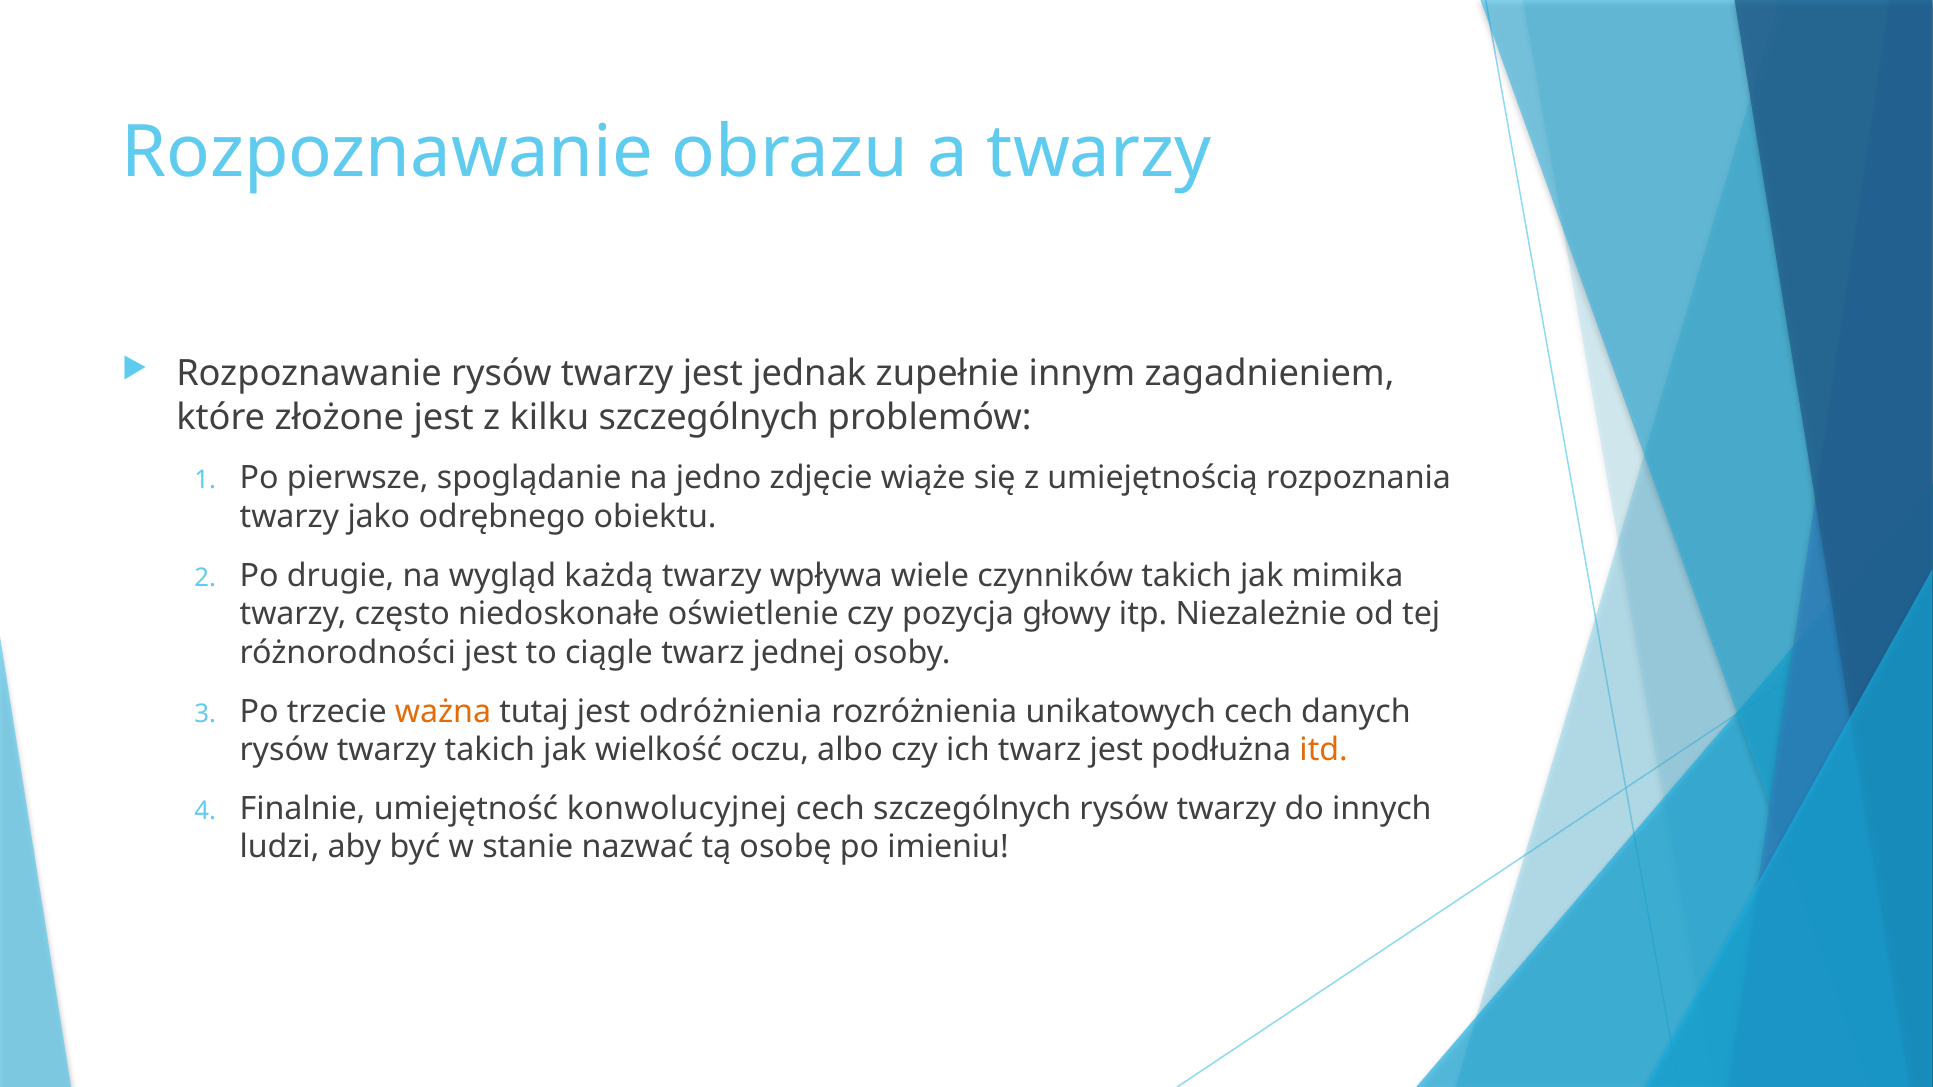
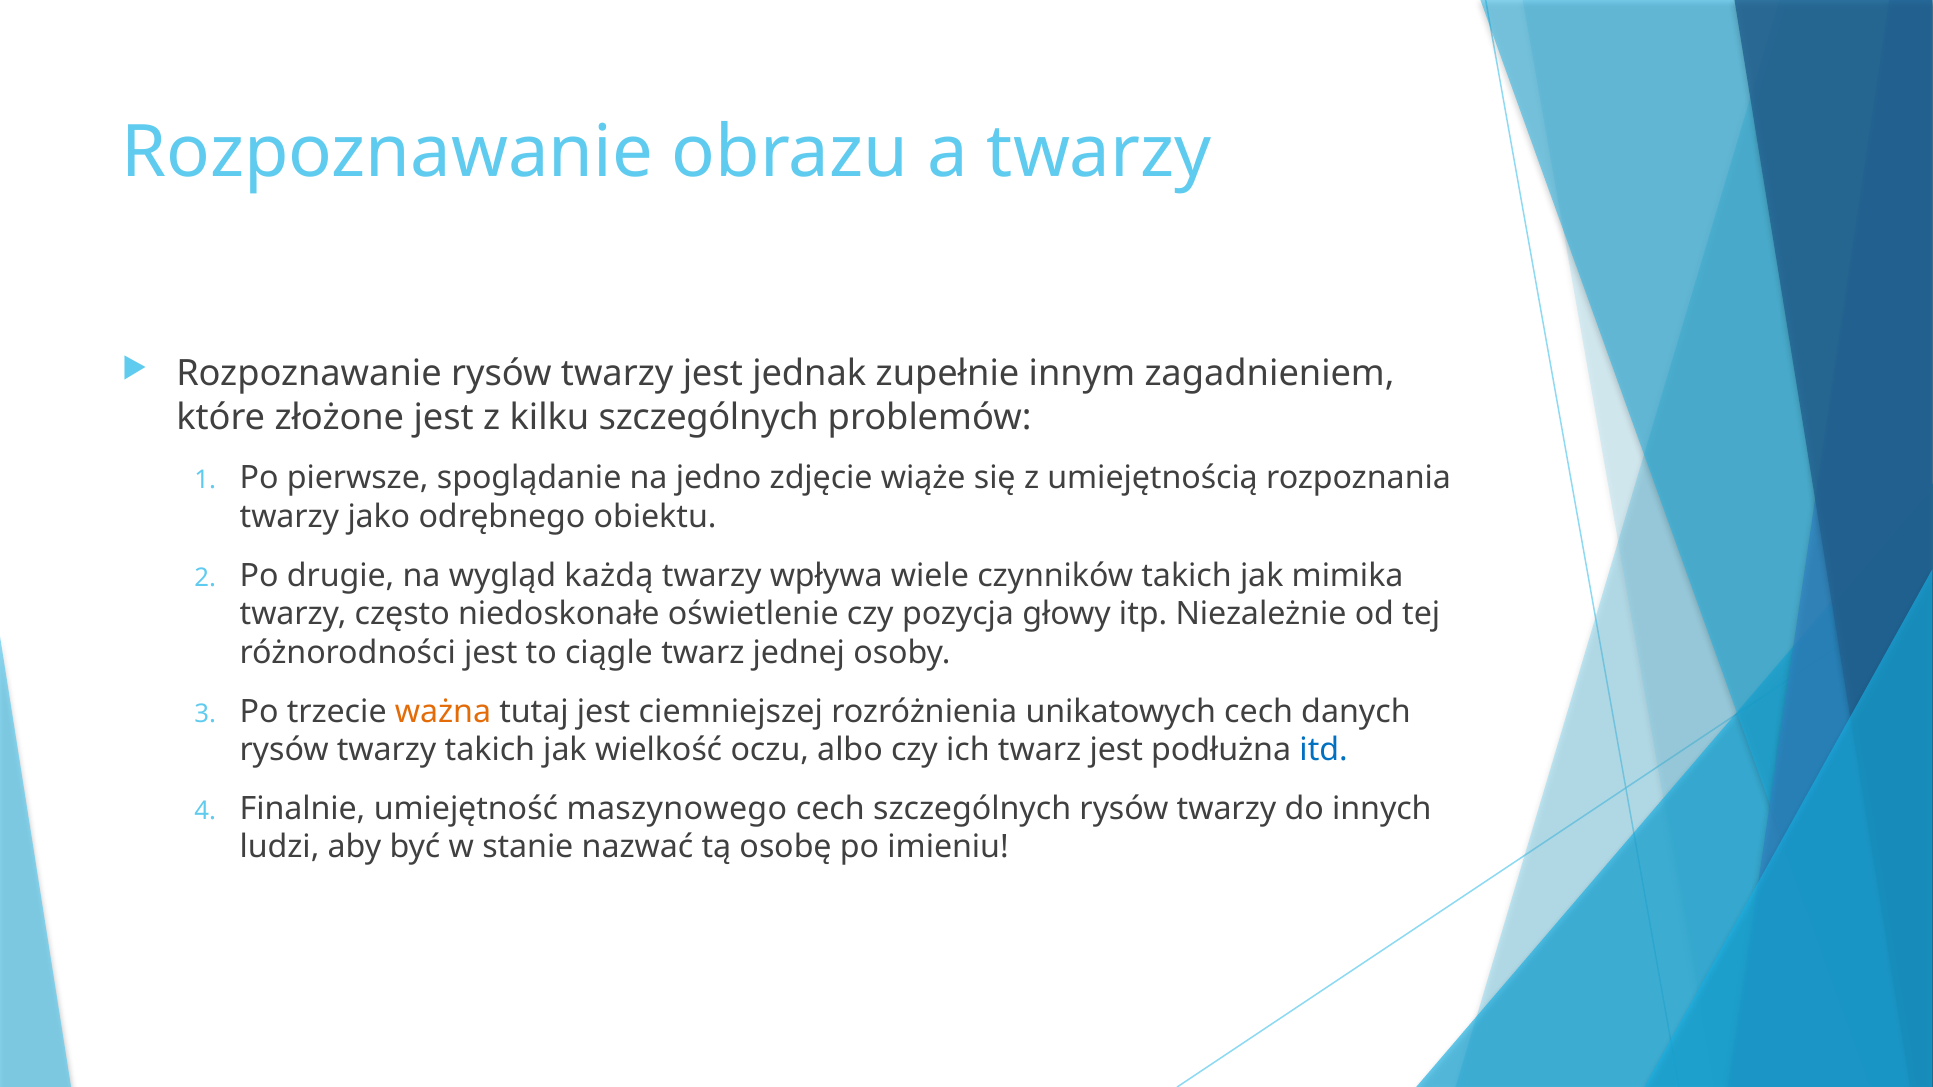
odróżnienia: odróżnienia -> ciemniejszej (731, 712)
itd colour: orange -> blue (1324, 750)
konwolucyjnej: konwolucyjnej -> maszynowego (677, 809)
